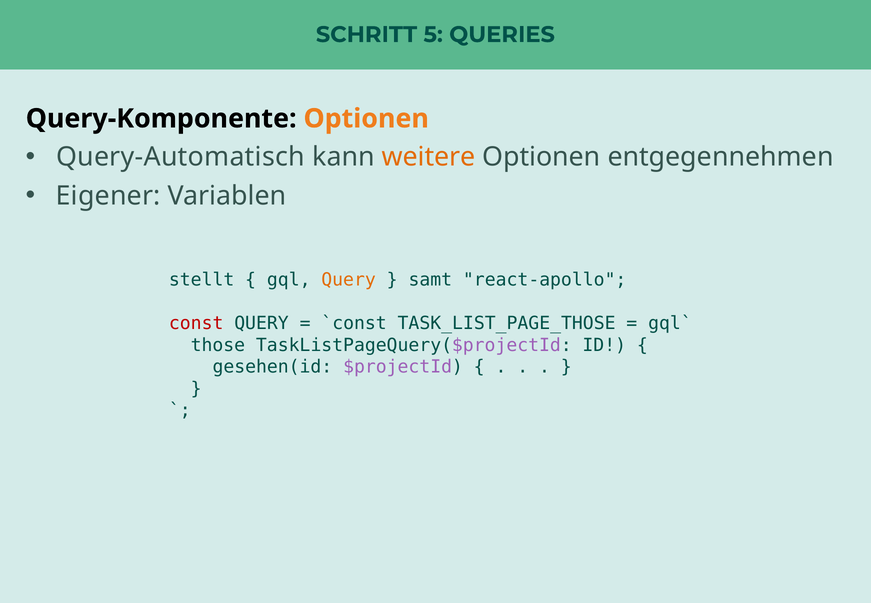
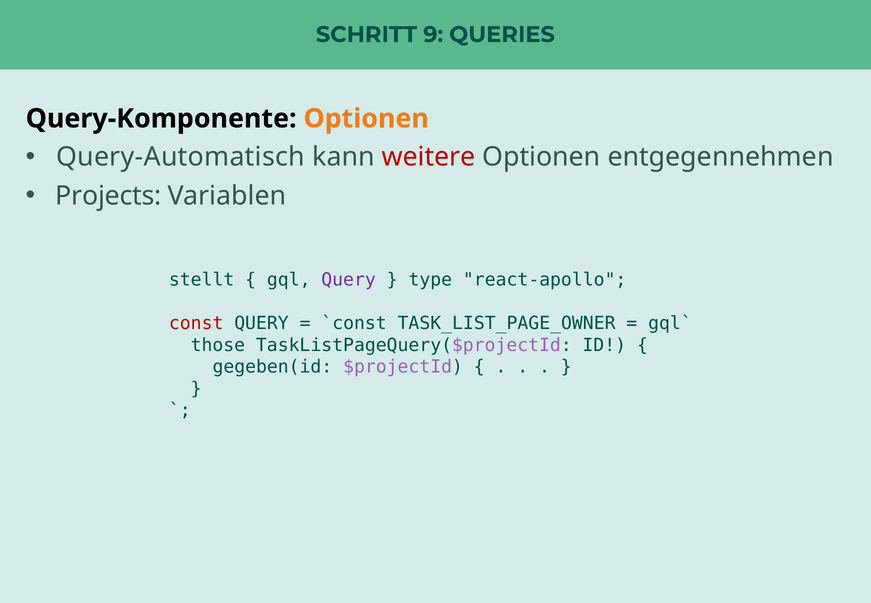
5: 5 -> 9 (433, 35)
weitere colour: orange -> red (428, 157)
Eigener: Eigener -> Projects (108, 196)
Query colour: orange -> purple (349, 280)
samt: samt -> type (430, 280)
TASK_LIST_PAGE_THOSE: TASK_LIST_PAGE_THOSE -> TASK_LIST_PAGE_OWNER (507, 323)
gesehen(id: gesehen(id -> gegeben(id (272, 367)
